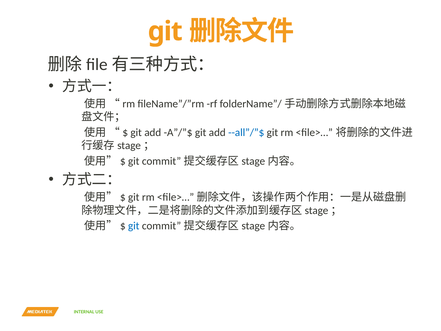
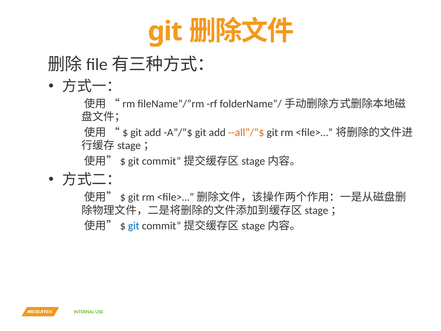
--all”/”$ colour: blue -> orange (246, 132)
